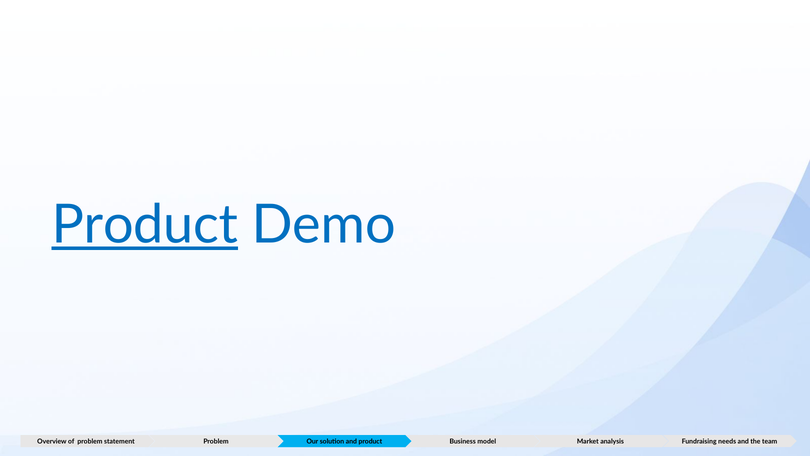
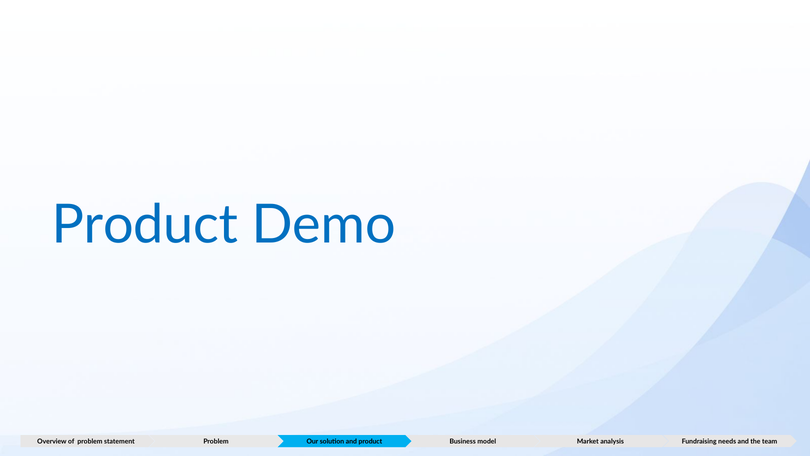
Product underline: present -> none (145, 225)
